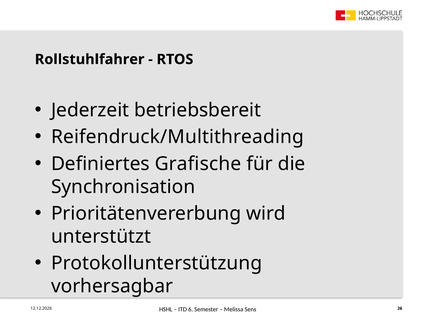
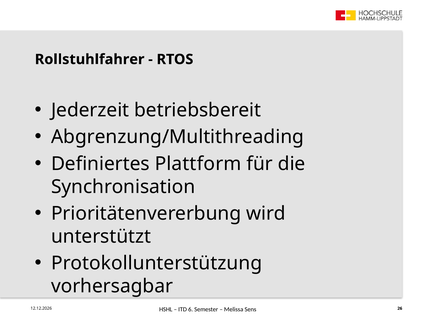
Reifendruck/Multithreading: Reifendruck/Multithreading -> Abgrenzung/Multithreading (178, 137)
Grafische: Grafische -> Plattform (198, 164)
